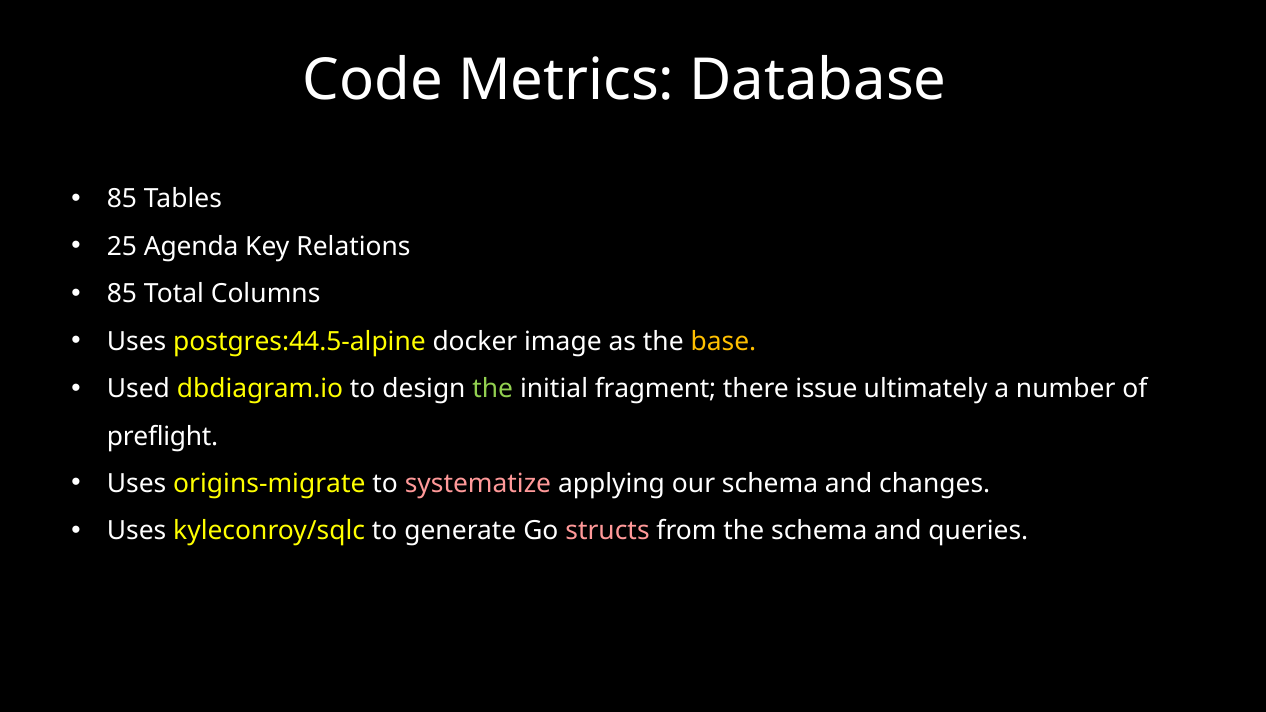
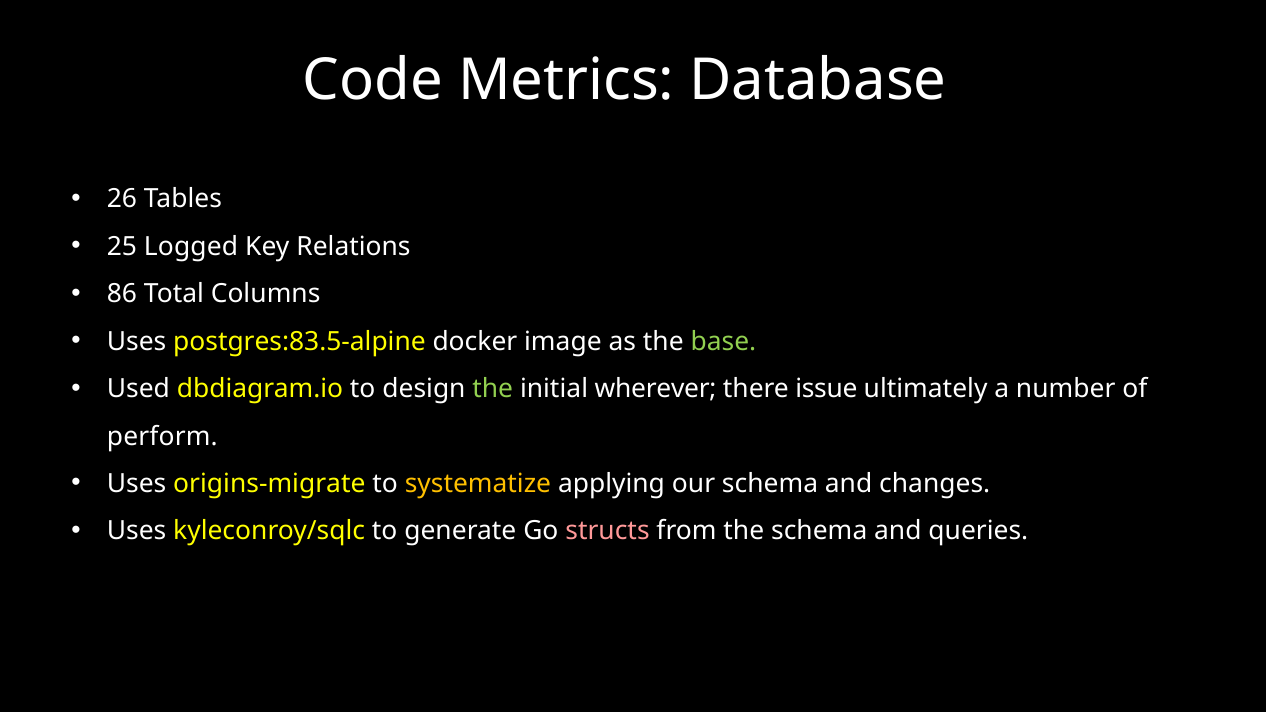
85: 85 -> 26 (122, 199)
Agenda: Agenda -> Logged (191, 246)
85: 85 -> 86 (122, 294)
postgres:44.5-alpine: postgres:44.5-alpine -> postgres:83.5-alpine (299, 341)
base colour: yellow -> light green (723, 341)
fragment: fragment -> wherever (656, 389)
preflight: preflight -> perform (162, 436)
systematize colour: pink -> yellow (478, 484)
